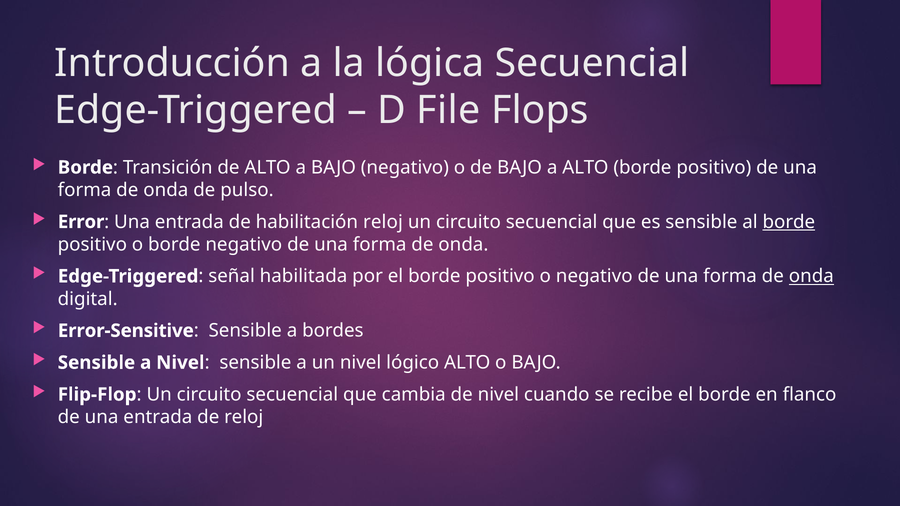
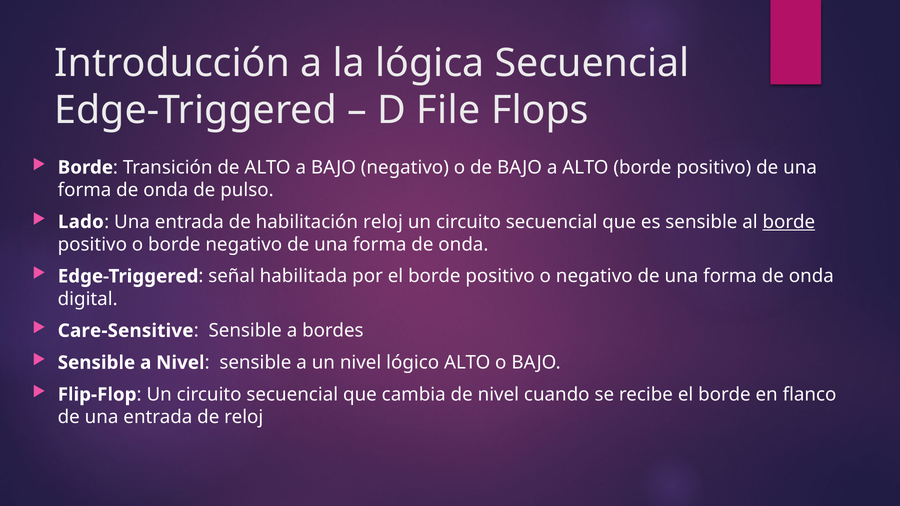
Error: Error -> Lado (81, 222)
onda underline: present -> none (811, 276)
Error-Sensitive: Error-Sensitive -> Care-Sensitive (126, 331)
